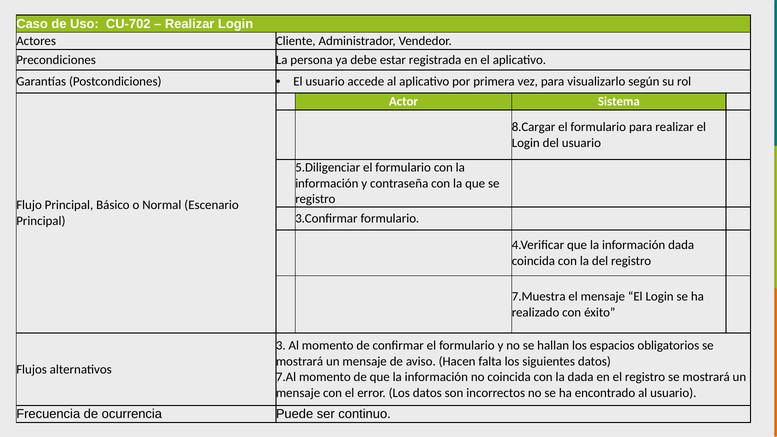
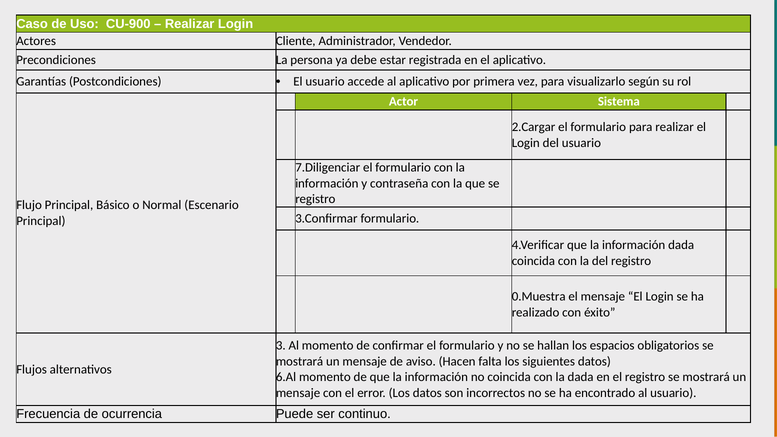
CU-702: CU-702 -> CU-900 (128, 24)
8.Cargar: 8.Cargar -> 2.Cargar (534, 127)
5.Diligenciar: 5.Diligenciar -> 7.Diligenciar (328, 168)
7.Muestra: 7.Muestra -> 0.Muestra (539, 297)
7.Al: 7.Al -> 6.Al (286, 377)
